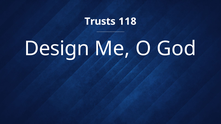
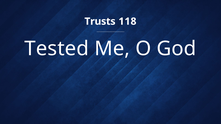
Design: Design -> Tested (57, 49)
